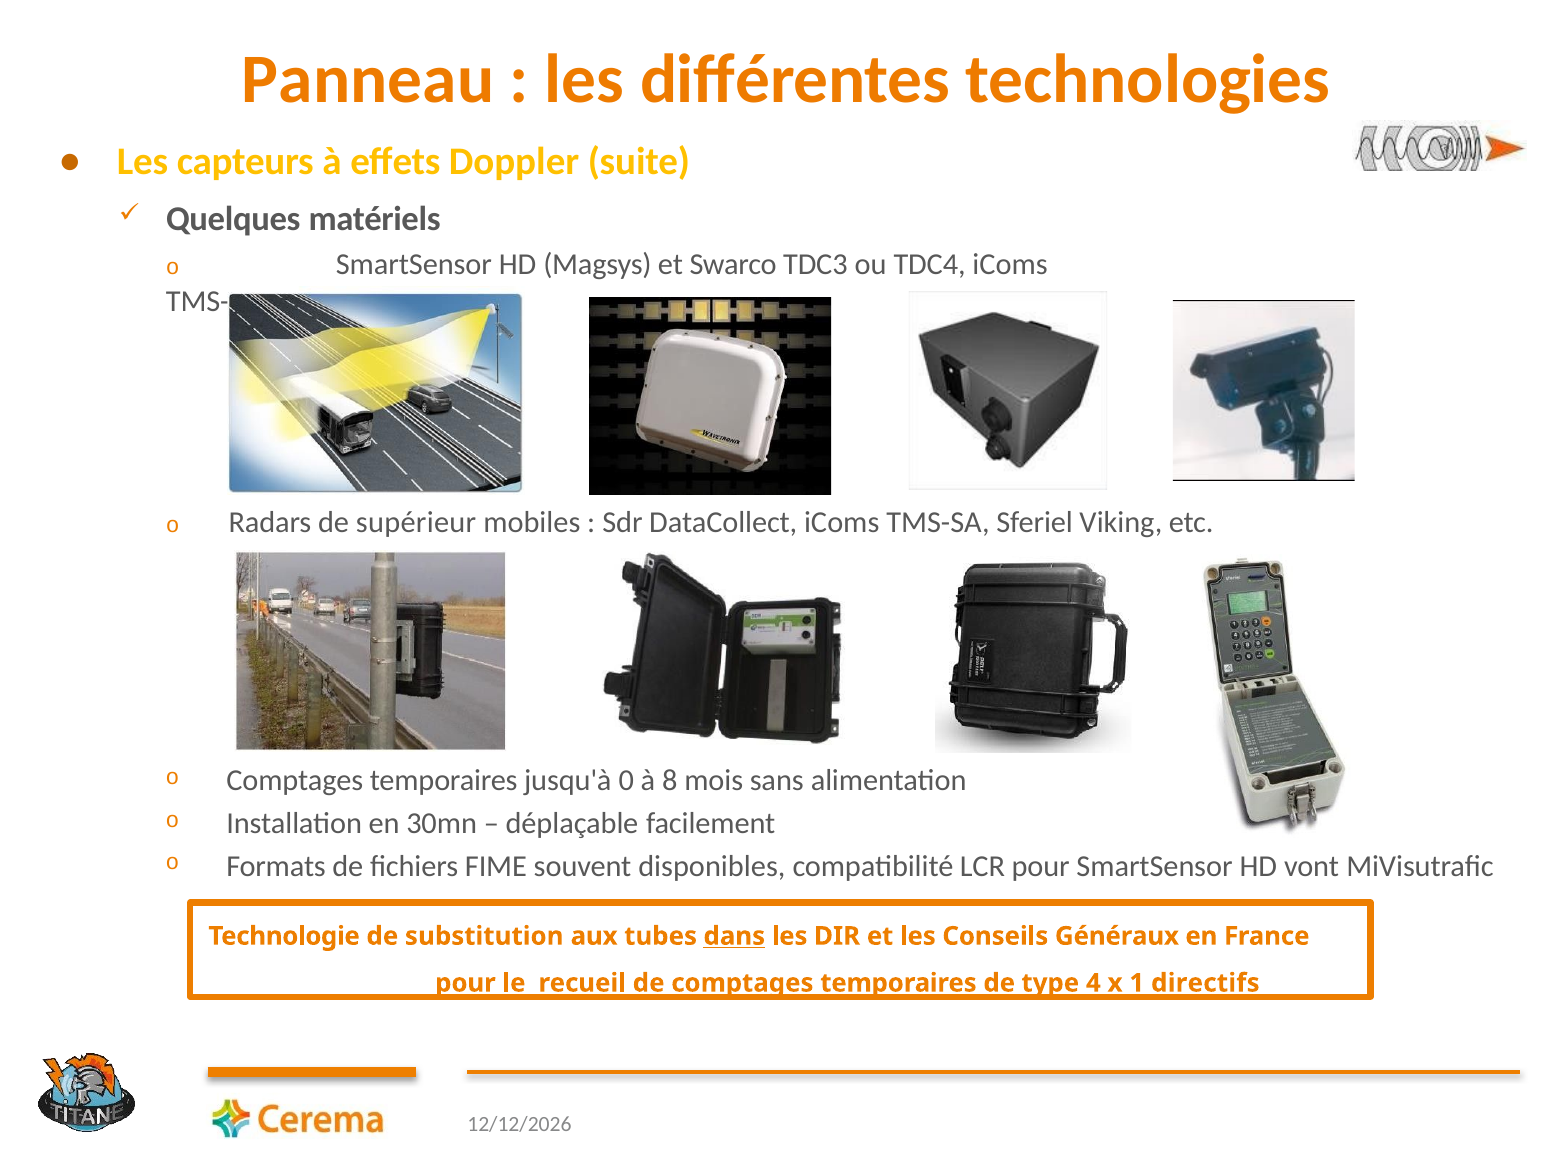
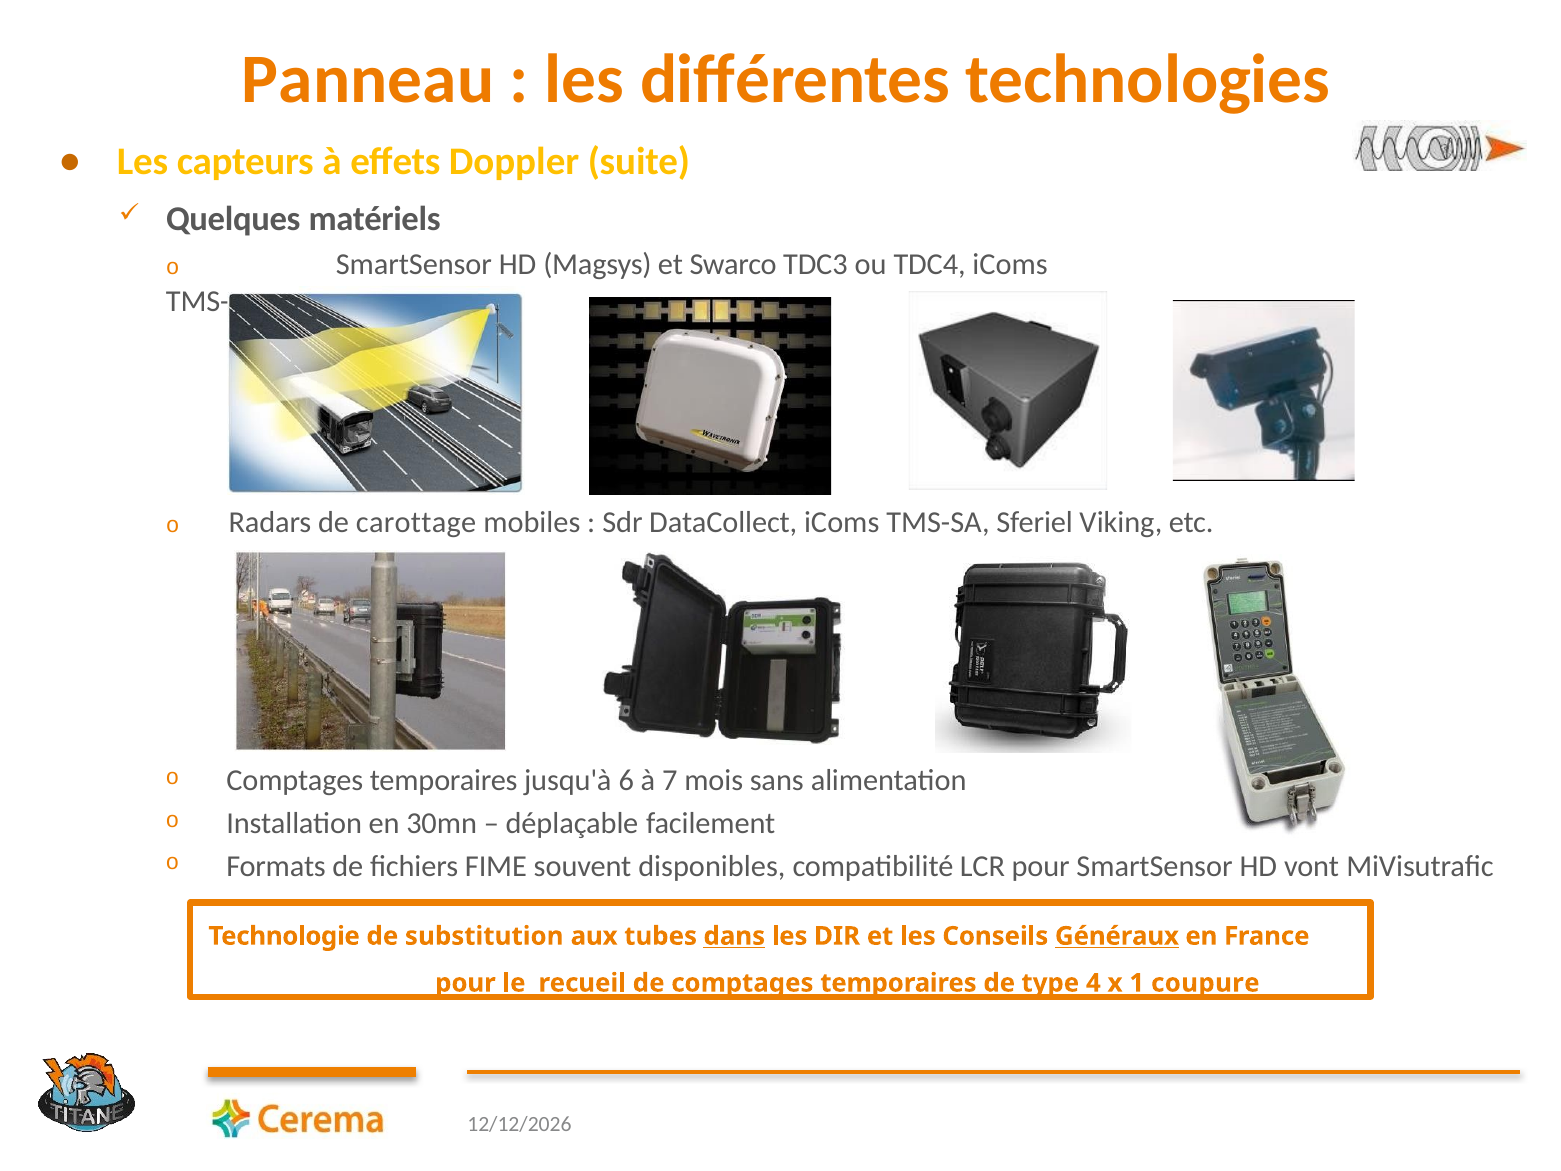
supérieur: supérieur -> carottage (416, 522)
0: 0 -> 6 (626, 780)
8: 8 -> 7 (670, 780)
Généraux underline: none -> present (1117, 936)
directifs: directifs -> coupure (1205, 983)
